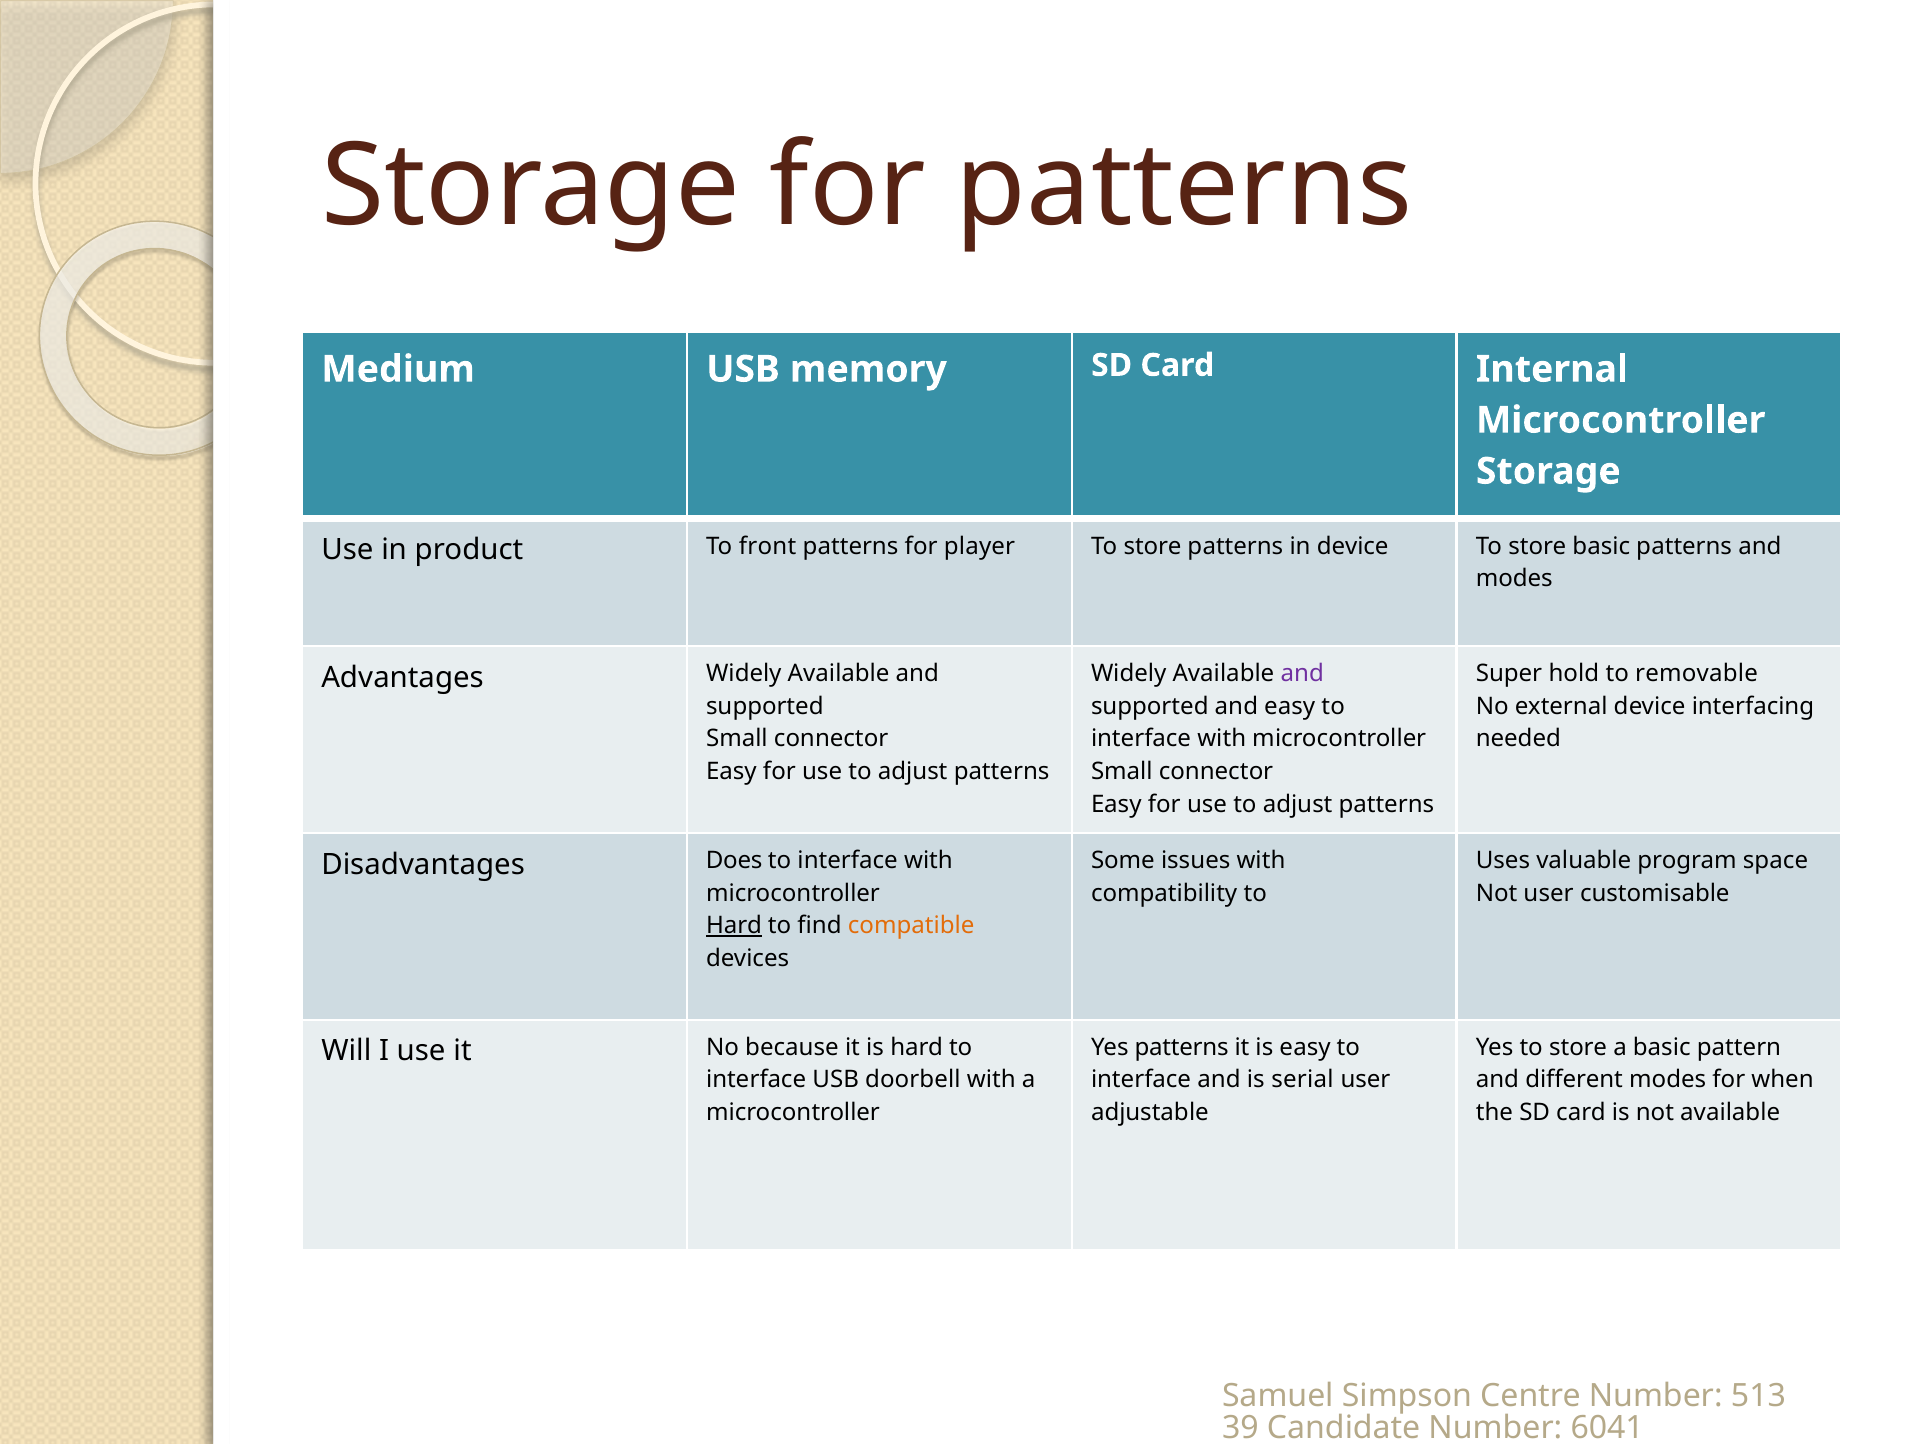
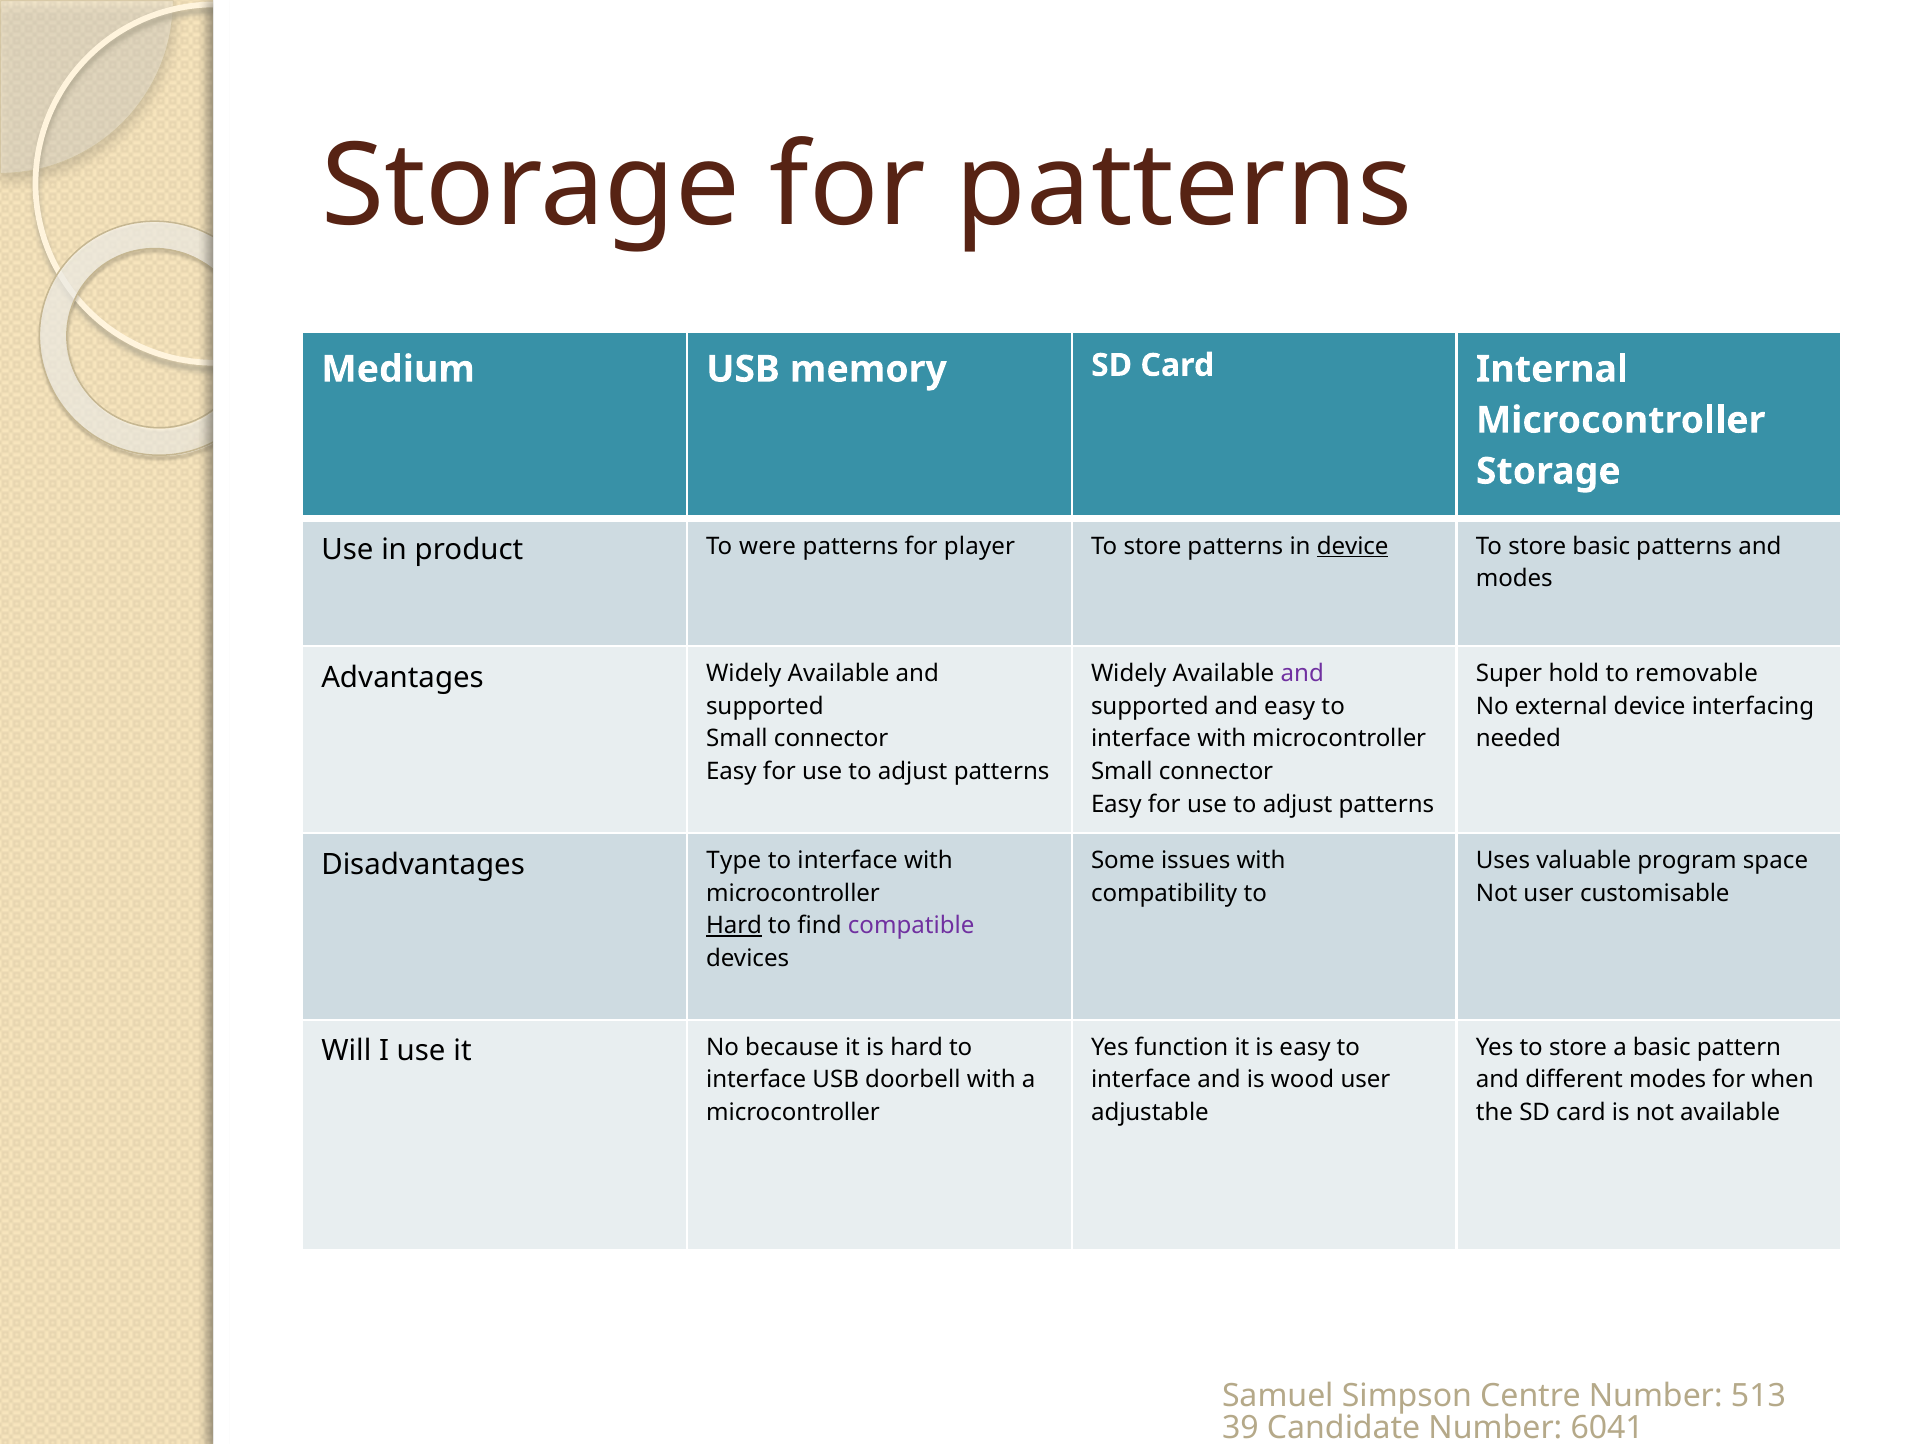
front: front -> were (768, 546)
device underline: none -> present (1353, 546)
Does: Does -> Type (734, 860)
compatible colour: orange -> purple (911, 926)
Yes patterns: patterns -> function (1182, 1047)
serial: serial -> wood (1303, 1080)
